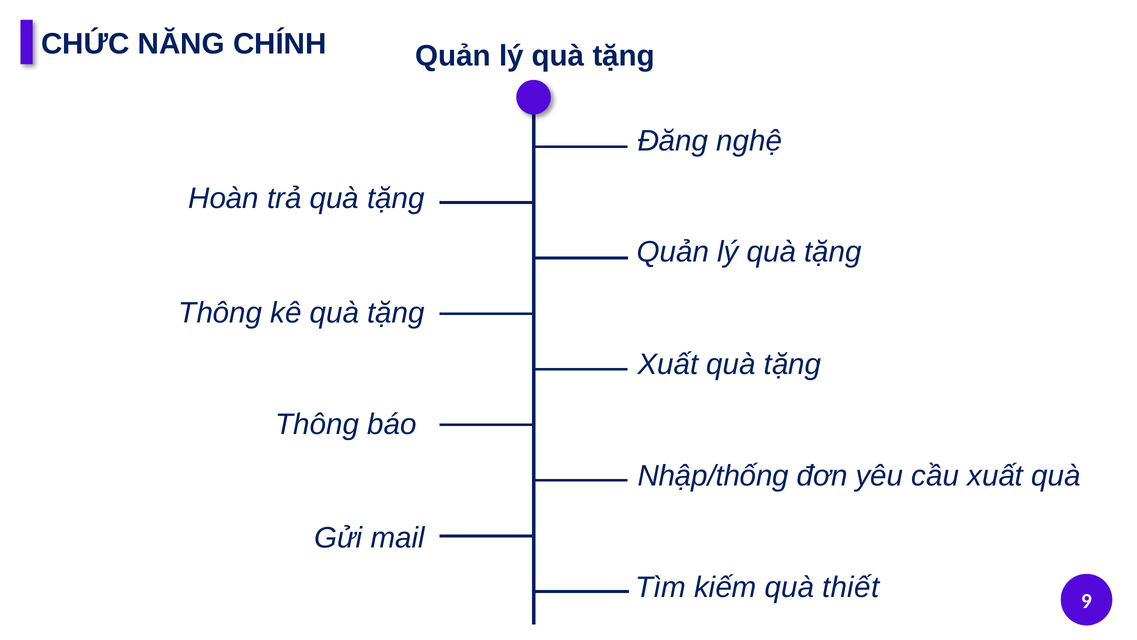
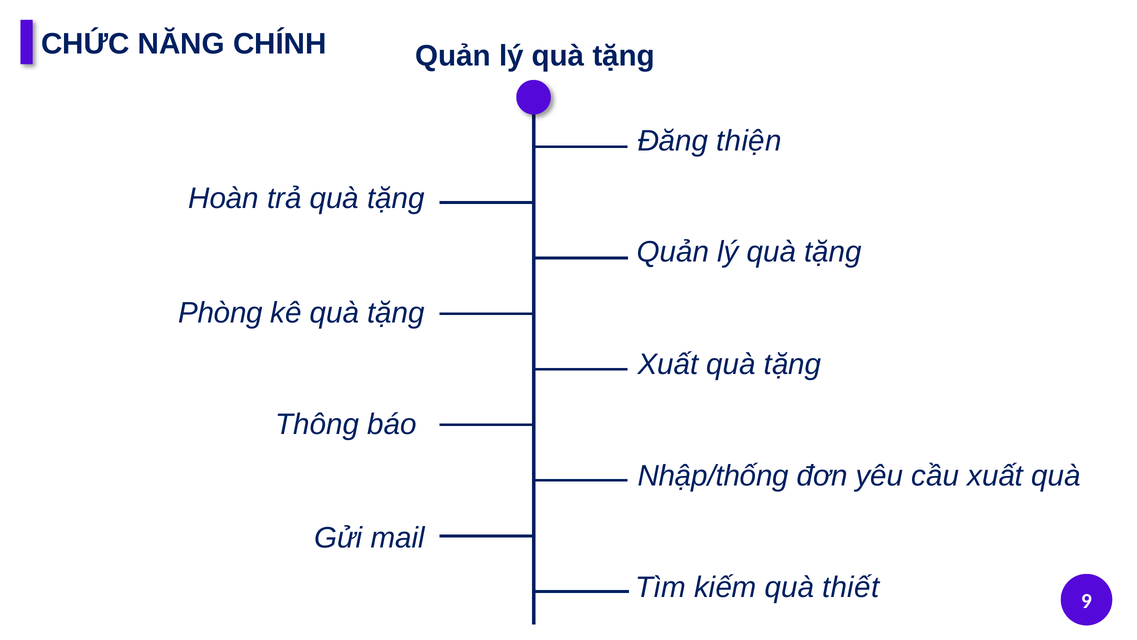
nghệ: nghệ -> thiện (749, 141)
Thông: Thông -> Phòng (221, 313)
